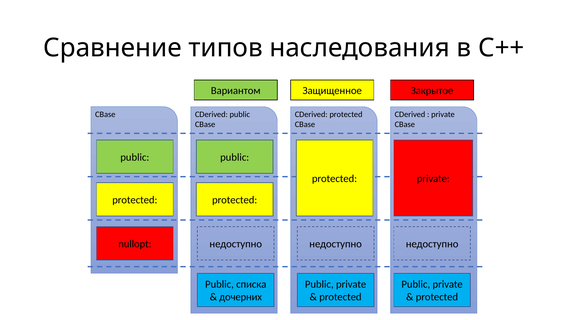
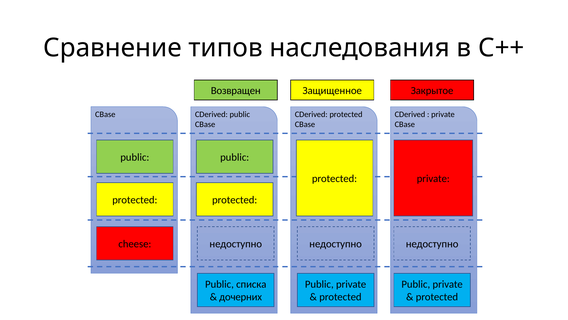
Вариантом: Вариантом -> Возвращен (236, 91)
nullopt: nullopt -> cheese (135, 244)
